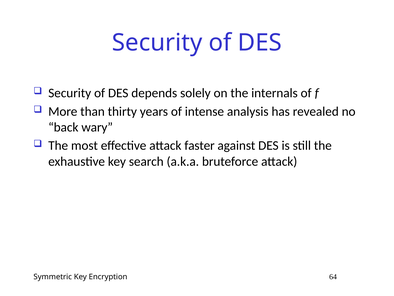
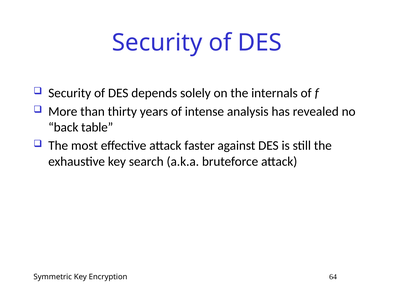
wary: wary -> table (97, 127)
